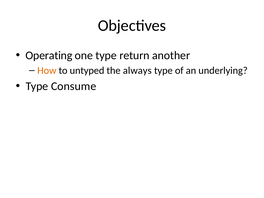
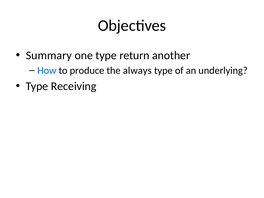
Operating: Operating -> Summary (49, 55)
How colour: orange -> blue (47, 71)
untyped: untyped -> produce (87, 71)
Consume: Consume -> Receiving (74, 86)
